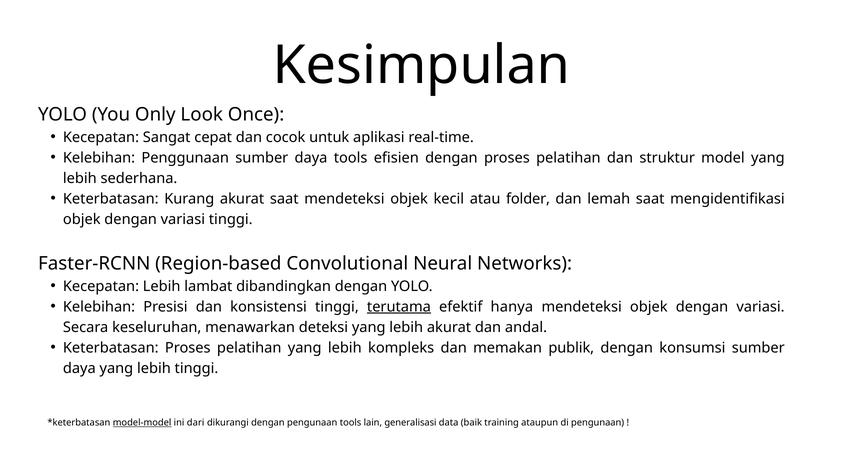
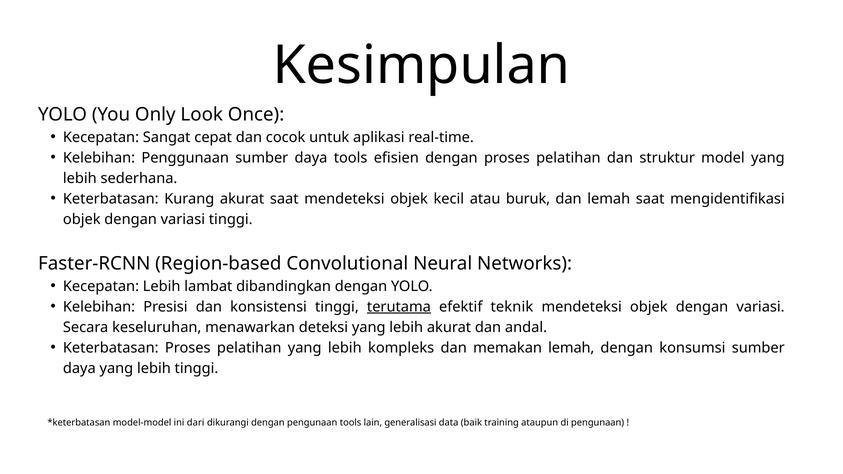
folder: folder -> buruk (528, 199)
hanya: hanya -> teknik (512, 307)
memakan publik: publik -> lemah (571, 348)
model-model underline: present -> none (142, 423)
